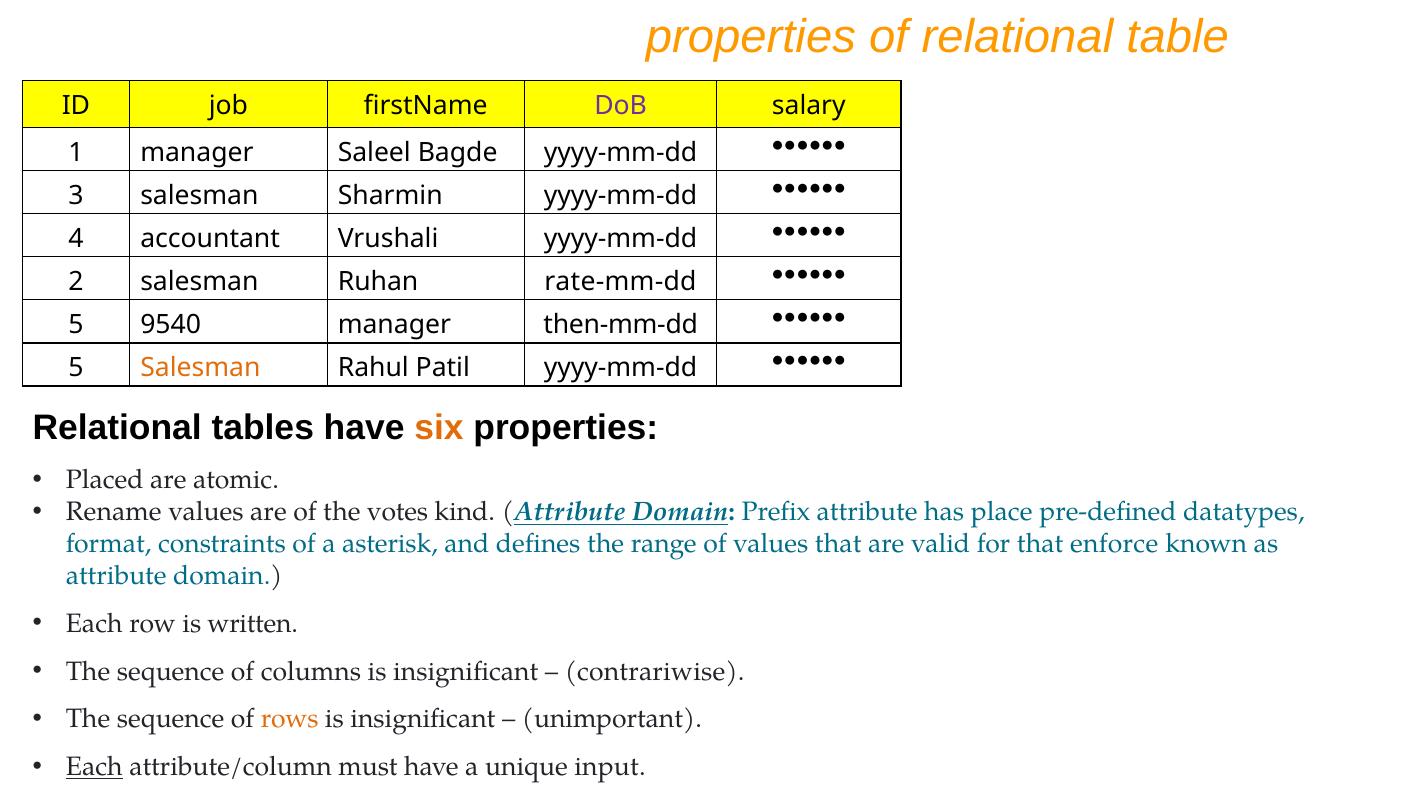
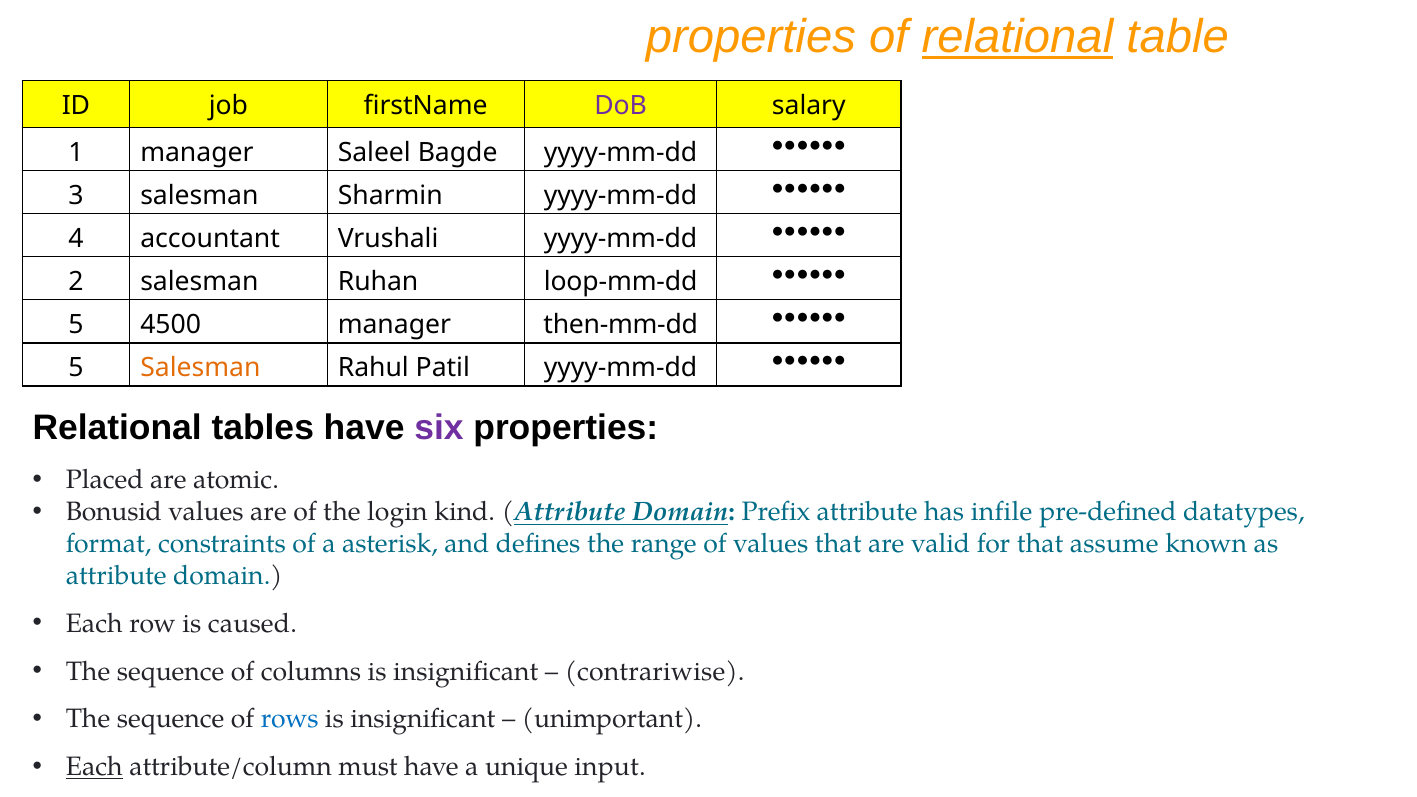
relational underline: none -> present (1017, 37)
rate-mm-dd: rate-mm-dd -> loop-mm-dd (621, 282)
9540: 9540 -> 4500 (171, 325)
six colour: orange -> purple (439, 428)
Rename: Rename -> Bonusid (114, 512)
votes: votes -> login (397, 512)
place: place -> infile (1002, 512)
enforce: enforce -> assume (1114, 544)
written: written -> caused (252, 623)
rows colour: orange -> blue (290, 719)
